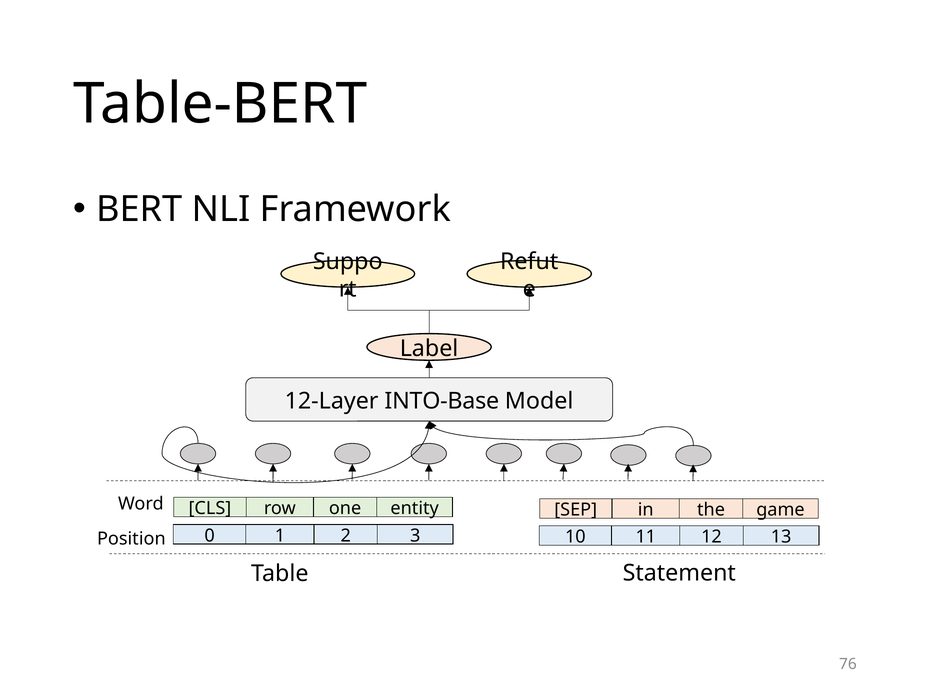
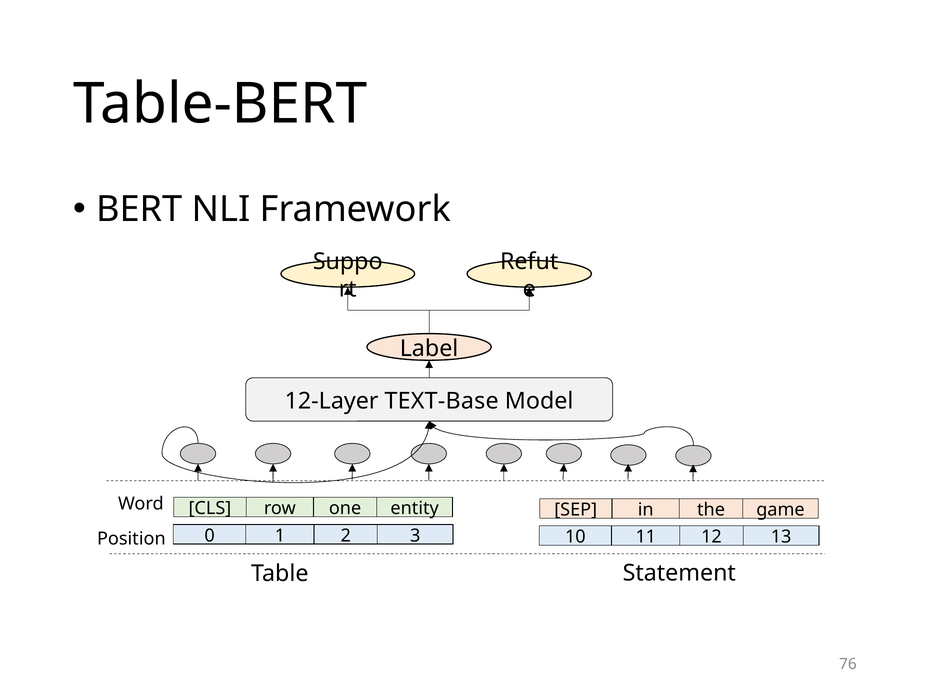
INTO-Base: INTO-Base -> TEXT-Base (442, 401)
